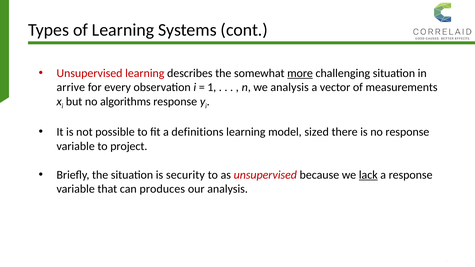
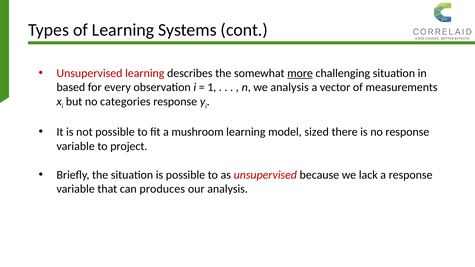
arrive: arrive -> based (71, 87)
algorithms: algorithms -> categories (125, 102)
definitions: definitions -> mushroom (198, 132)
is security: security -> possible (185, 175)
lack underline: present -> none (368, 175)
